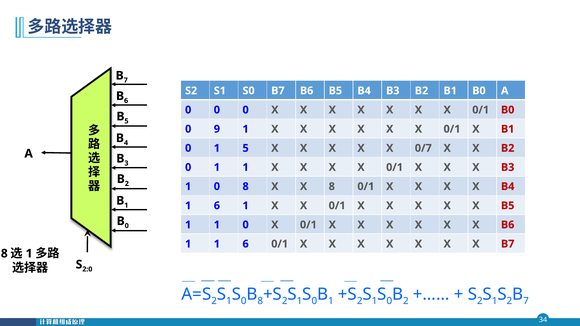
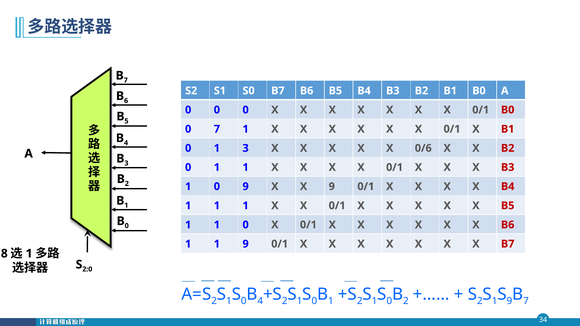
0 9: 9 -> 7 (217, 129)
1 5: 5 -> 3 (246, 148)
0/7: 0/7 -> 0/6 (423, 148)
1 0 8: 8 -> 9 (246, 187)
X 8: 8 -> 9 (332, 187)
6: 6 -> 1 (217, 206)
1 1 6: 6 -> 9 (246, 244)
8: 8 -> 4 (260, 301)
2: 2 -> 9 (509, 301)
